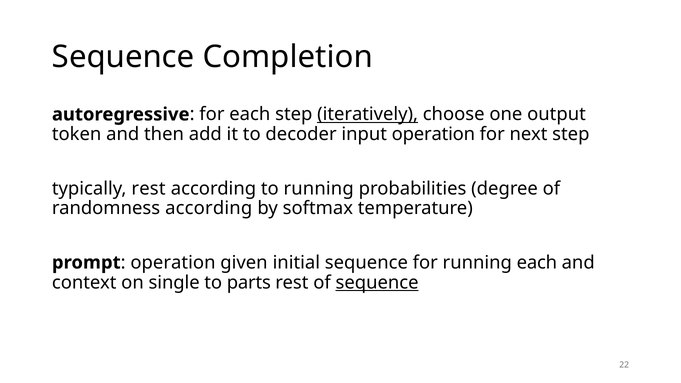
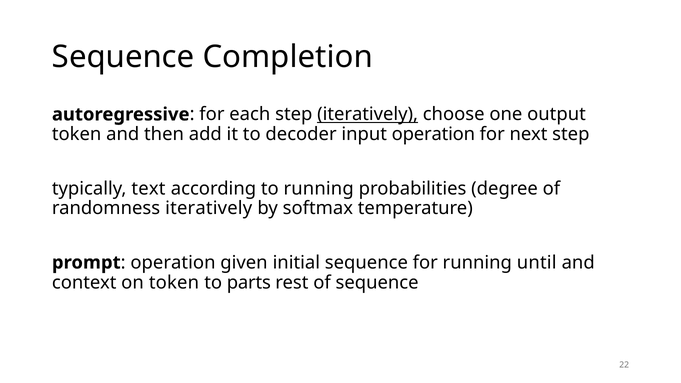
typically rest: rest -> text (149, 188)
randomness according: according -> iteratively (209, 208)
running each: each -> until (537, 263)
on single: single -> token (174, 283)
sequence underline: present -> none (377, 283)
